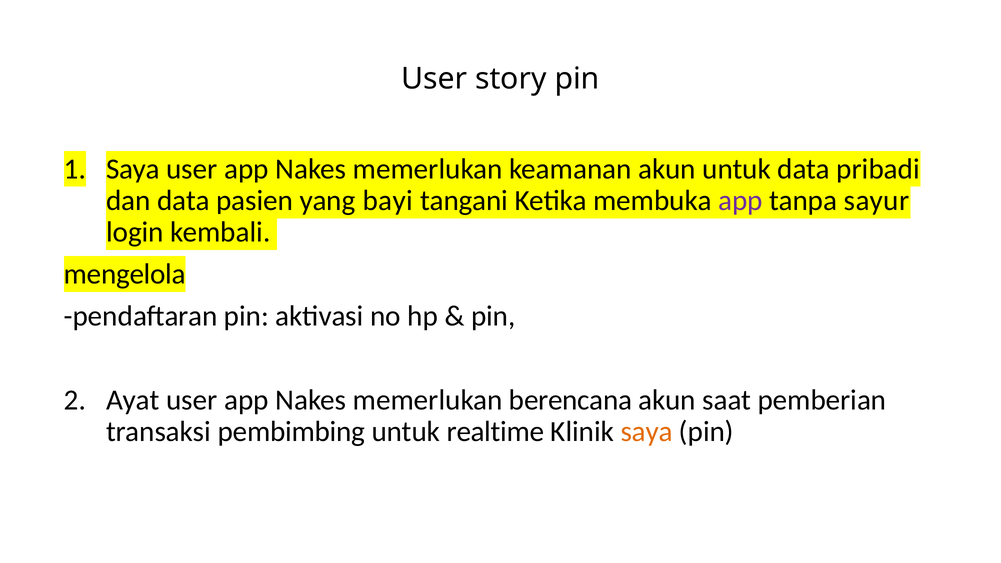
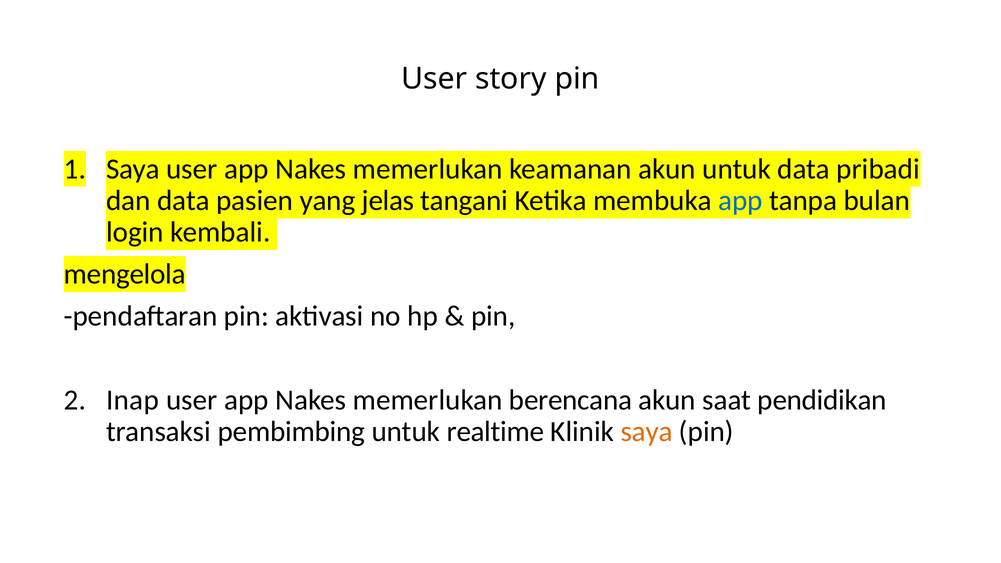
bayi: bayi -> jelas (388, 201)
app colour: purple -> blue (740, 201)
sayur: sayur -> bulan (877, 201)
Ayat: Ayat -> Inap (133, 400)
pemberian: pemberian -> pendidikan (822, 400)
